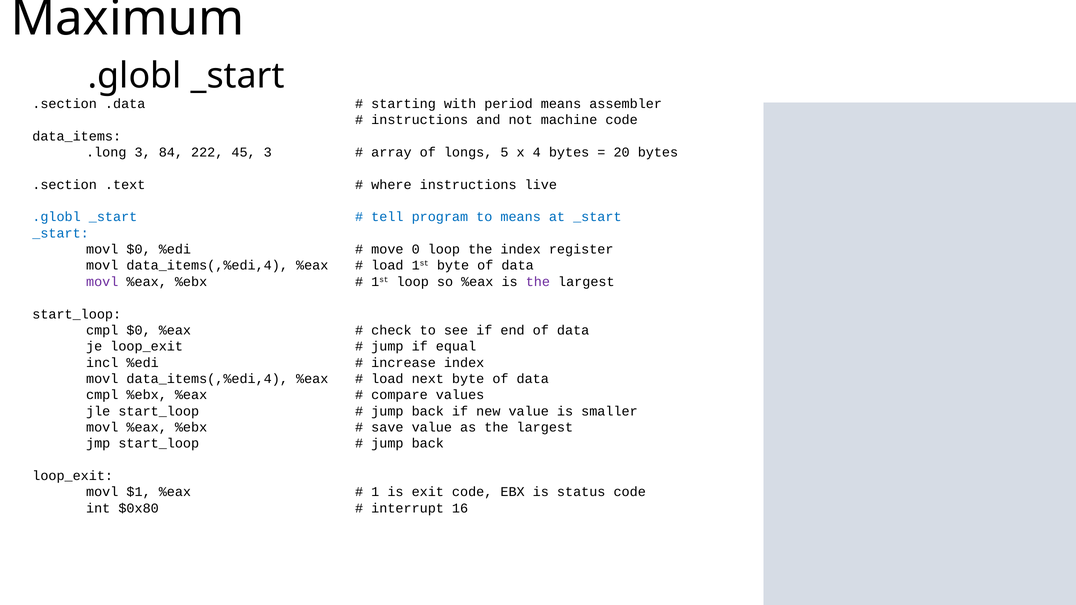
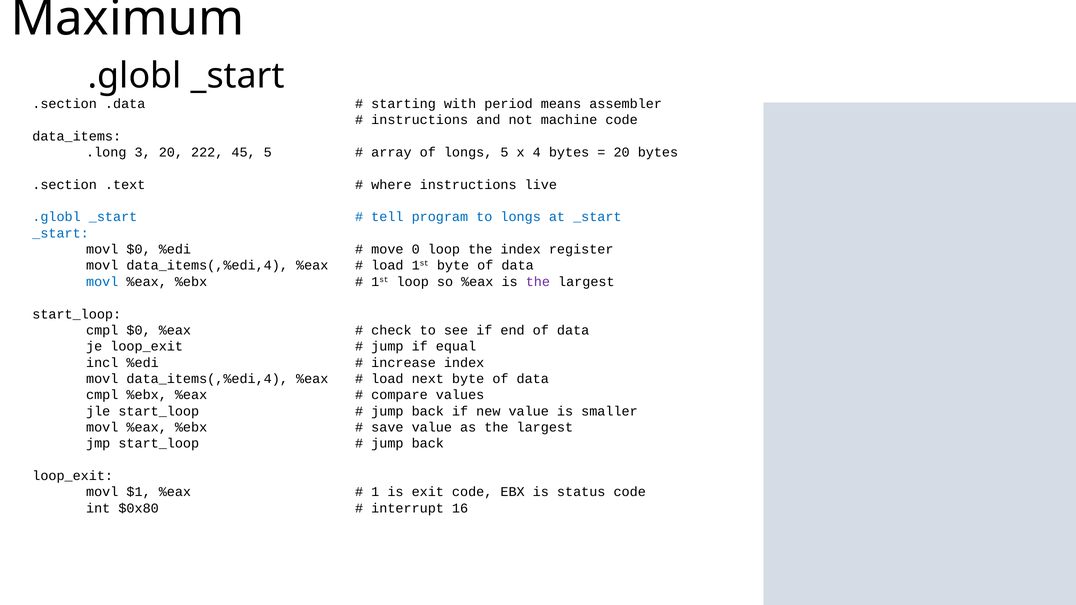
3 84: 84 -> 20 (171, 152)
45 3: 3 -> 5 (268, 152)
to means: means -> longs (521, 217)
movl colour: purple -> blue (102, 282)
